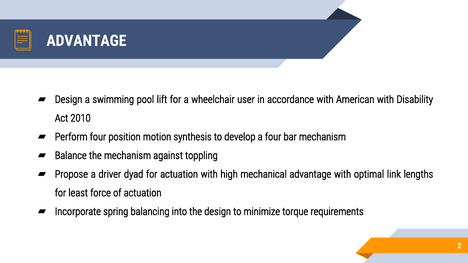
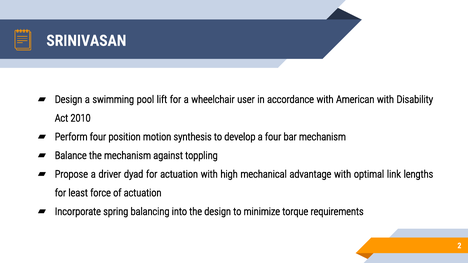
ADVANTAGE: ADVANTAGE -> SRINIVASAN (86, 41)
